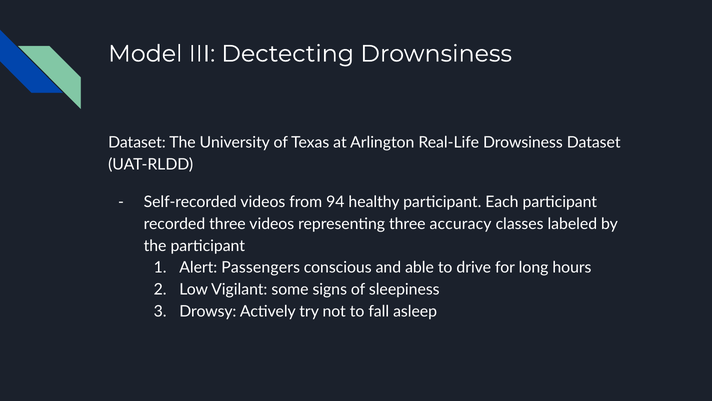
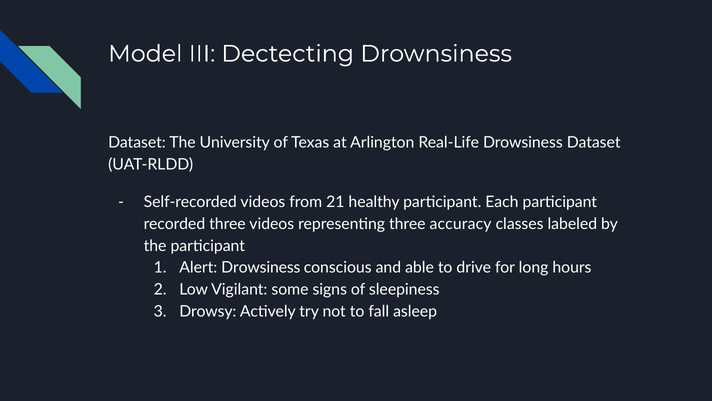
94: 94 -> 21 (335, 202)
Alert Passengers: Passengers -> Drowsiness (261, 267)
